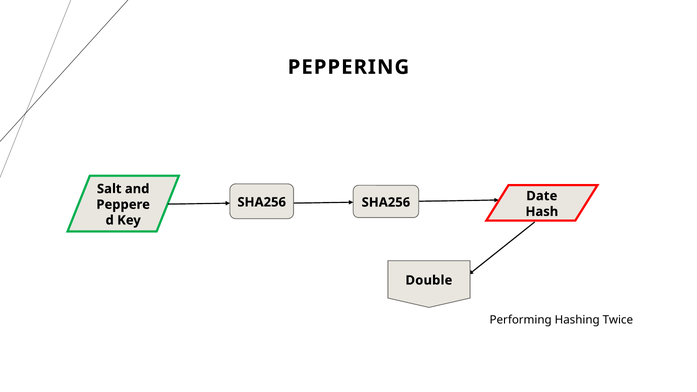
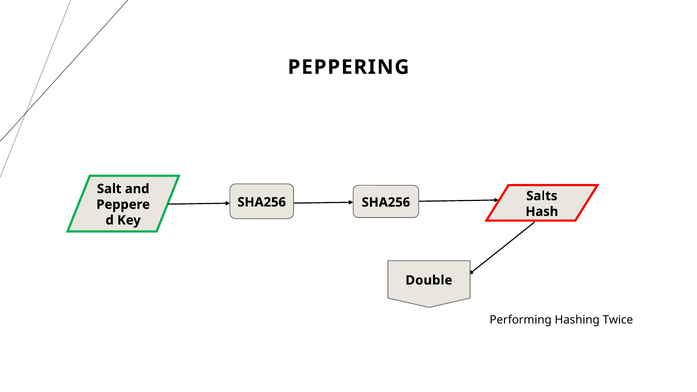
Date: Date -> Salts (542, 196)
